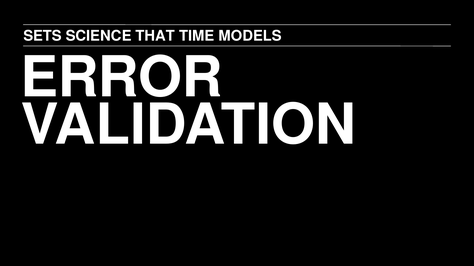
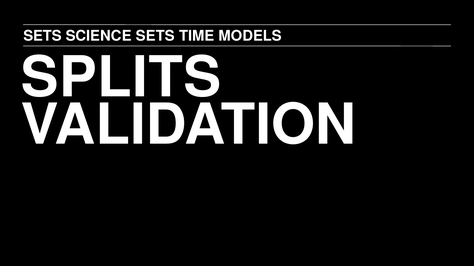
SCIENCE THAT: THAT -> SETS (155, 36)
ERROR: ERROR -> SPLITS (121, 78)
